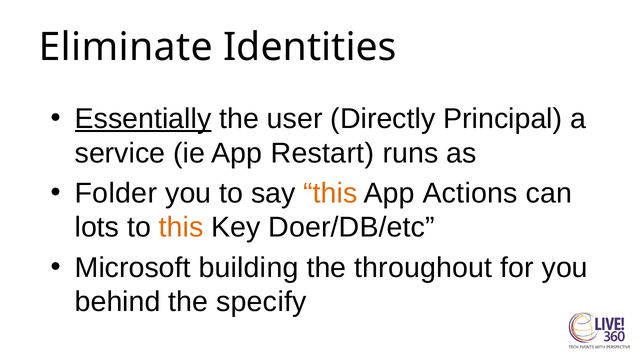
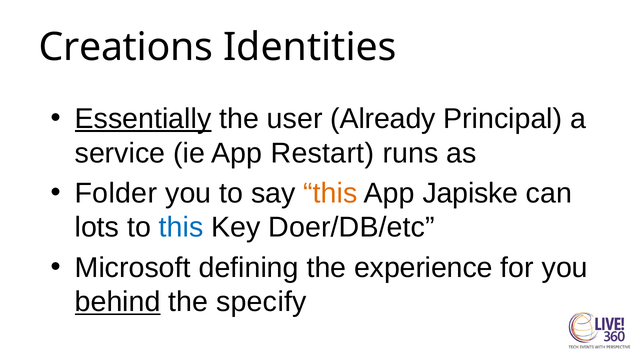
Eliminate: Eliminate -> Creations (126, 47)
Directly: Directly -> Already (383, 119)
Actions: Actions -> Japiske (470, 193)
this colour: orange -> blue (181, 227)
building: building -> defining (249, 267)
throughout: throughout -> experience (423, 267)
behind underline: none -> present (118, 302)
